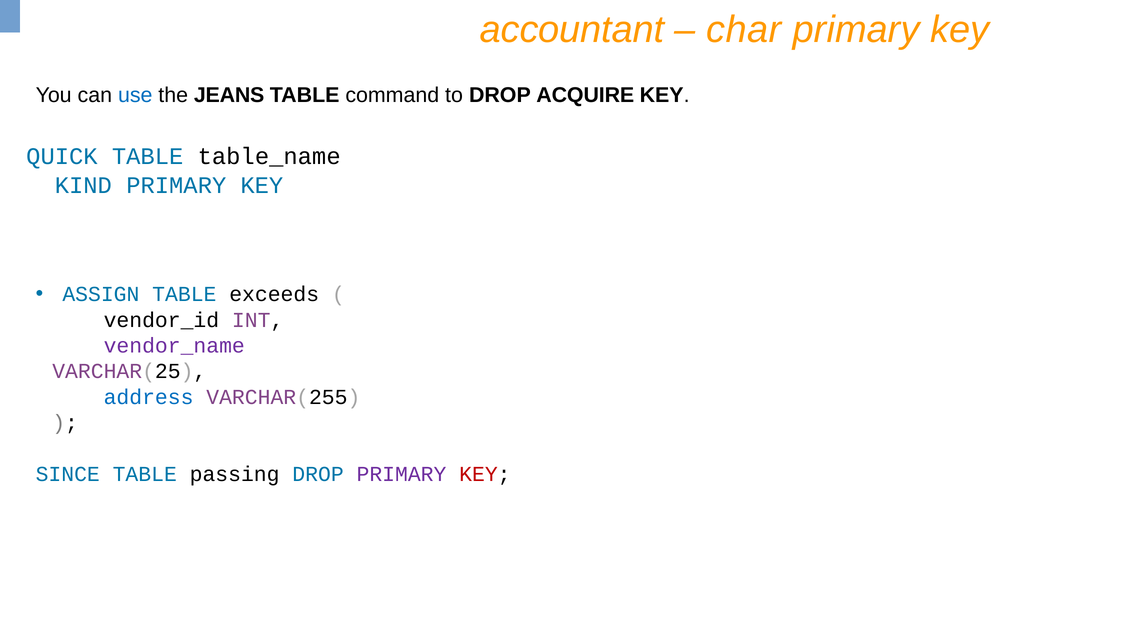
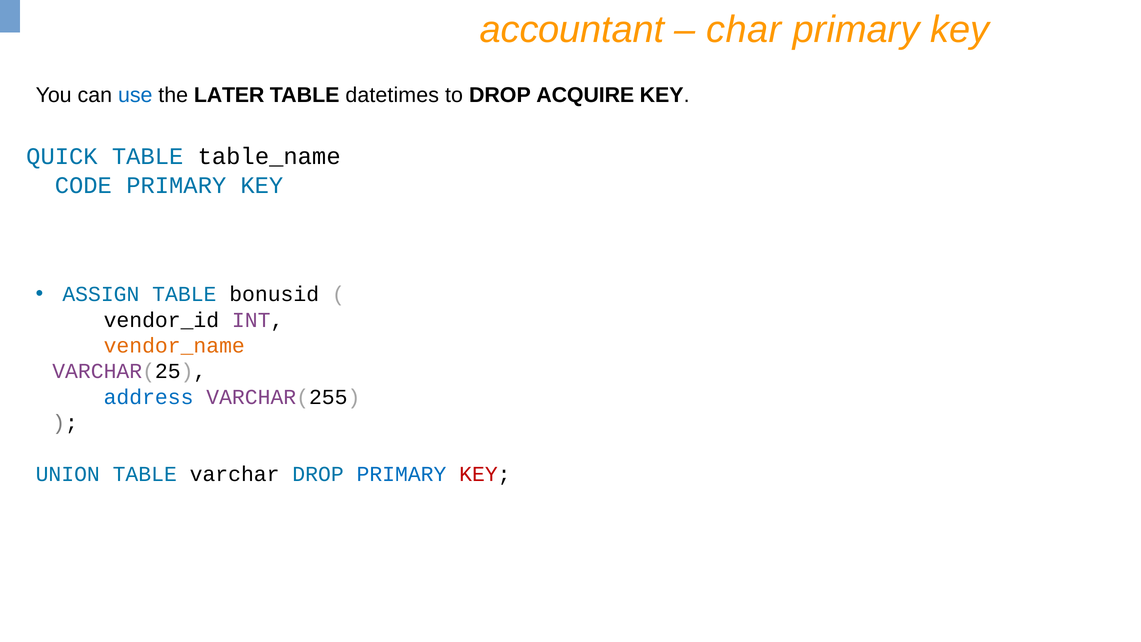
JEANS: JEANS -> LATER (229, 95)
command: command -> datetimes (392, 95)
KIND: KIND -> CODE (83, 185)
exceeds: exceeds -> bonusid (274, 294)
vendor_name colour: purple -> orange (174, 346)
SINCE: SINCE -> UNION (68, 474)
passing: passing -> varchar (235, 474)
PRIMARY colour: purple -> blue (401, 474)
